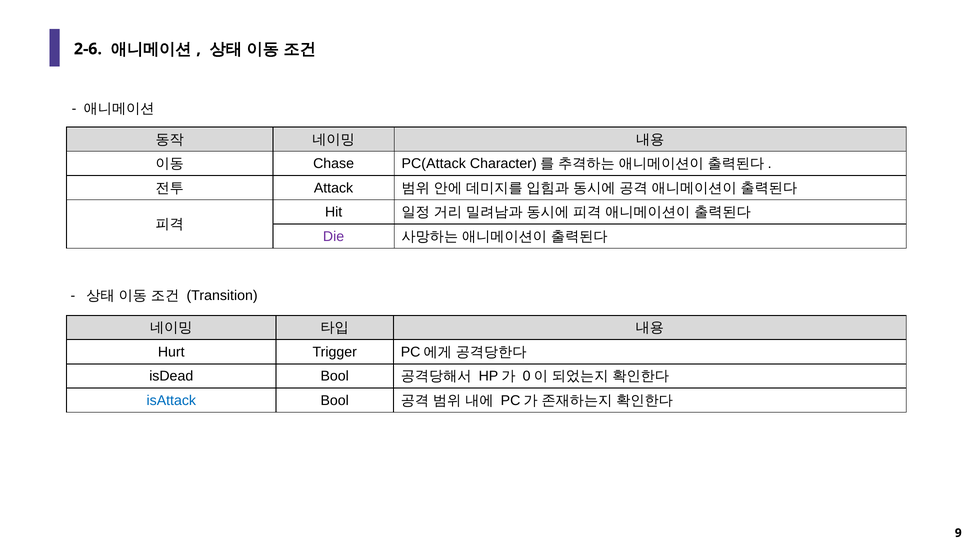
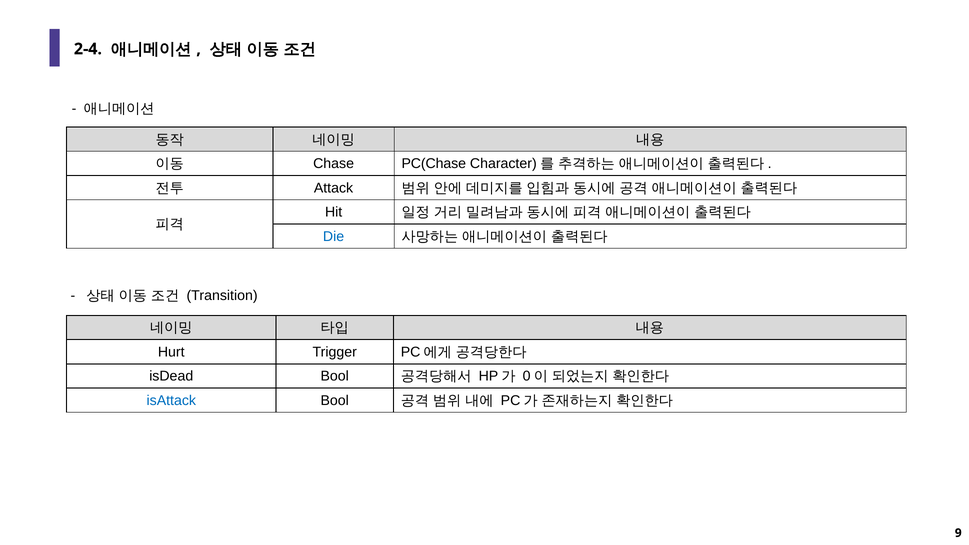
2-6: 2-6 -> 2-4 (88, 49)
PC(Attack: PC(Attack -> PC(Chase (434, 164)
Die colour: purple -> blue (334, 236)
